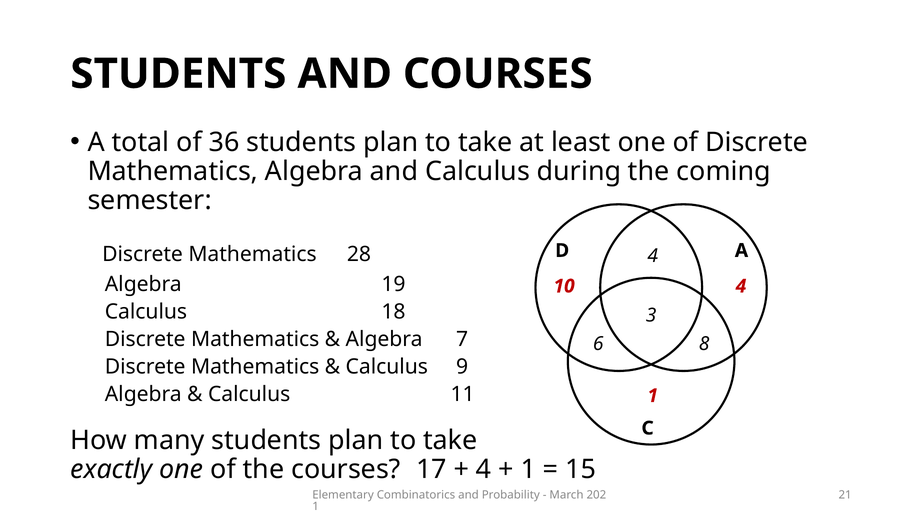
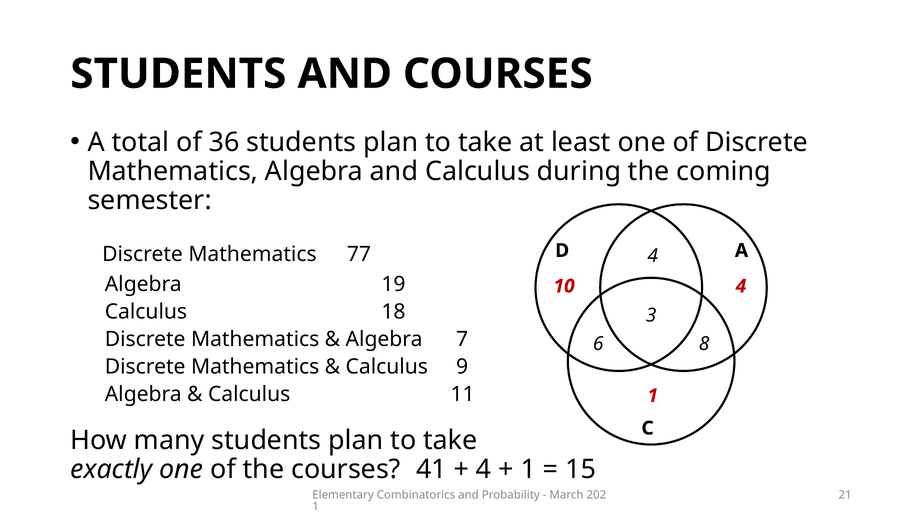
28: 28 -> 77 (359, 254)
17: 17 -> 41 (431, 469)
